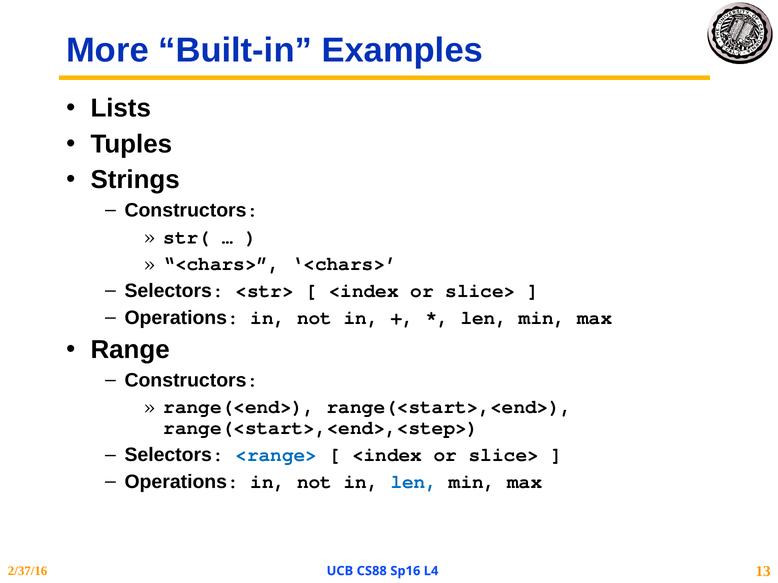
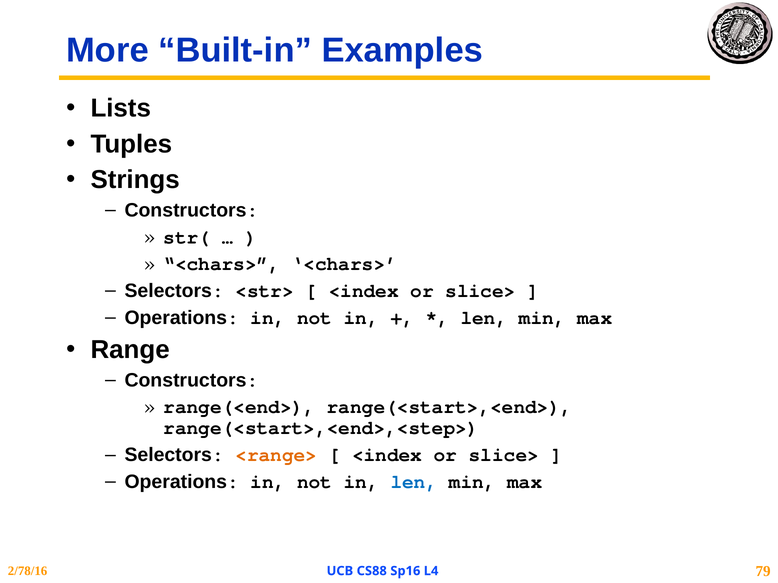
<range> colour: blue -> orange (276, 455)
2/37/16: 2/37/16 -> 2/78/16 (28, 571)
13: 13 -> 79 (763, 572)
